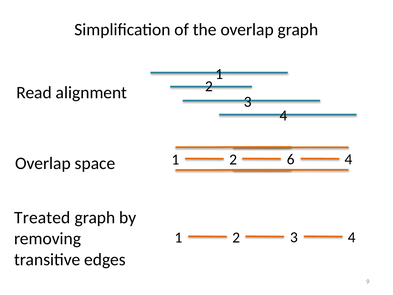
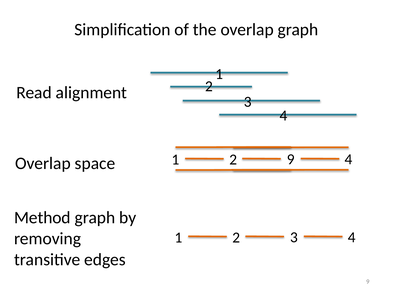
2 6: 6 -> 9 (291, 159)
Treated: Treated -> Method (42, 217)
